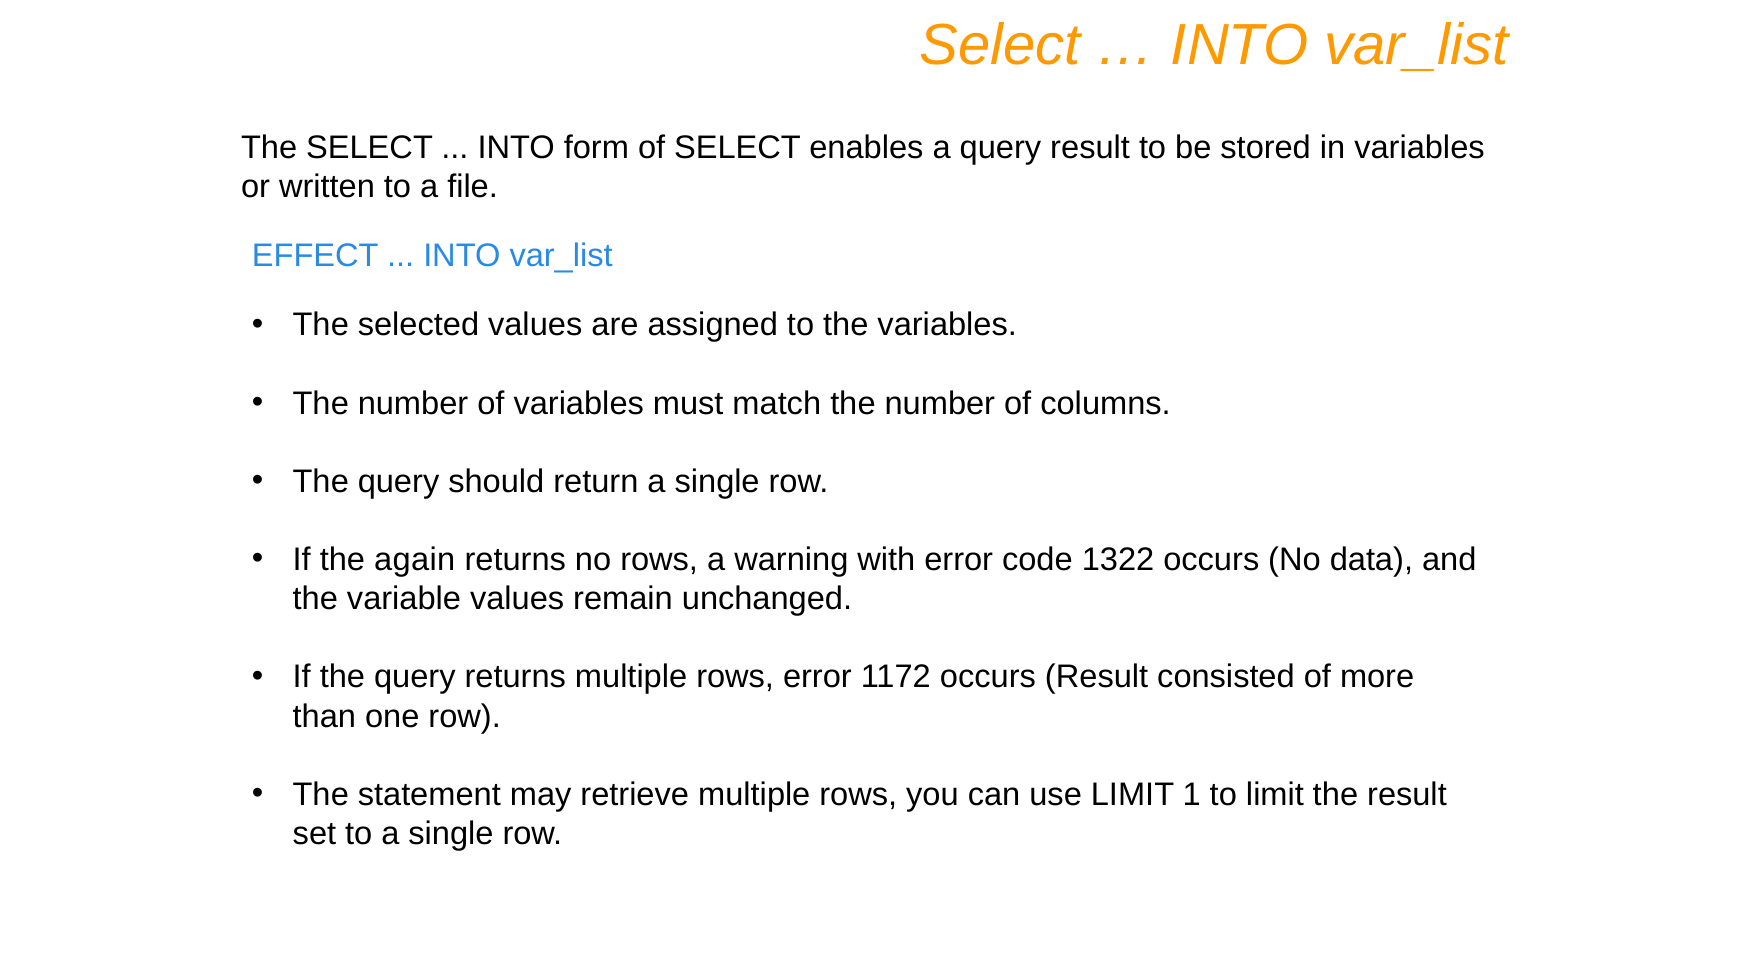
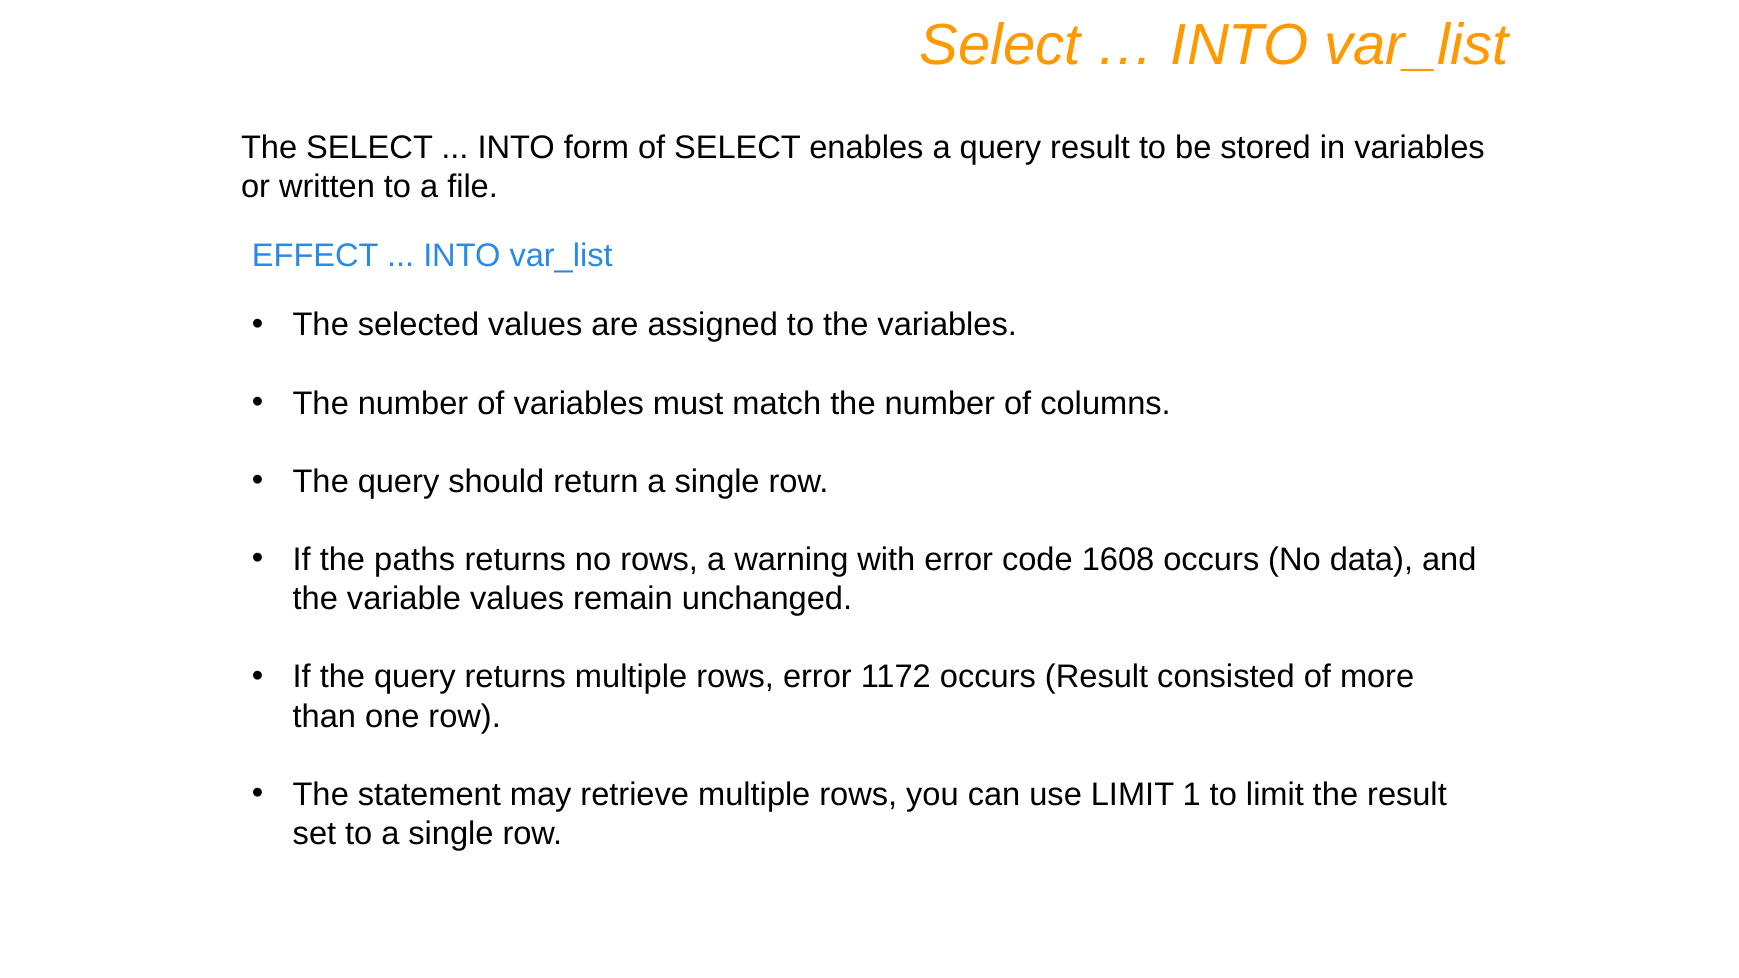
again: again -> paths (415, 560)
1322: 1322 -> 1608 (1118, 560)
